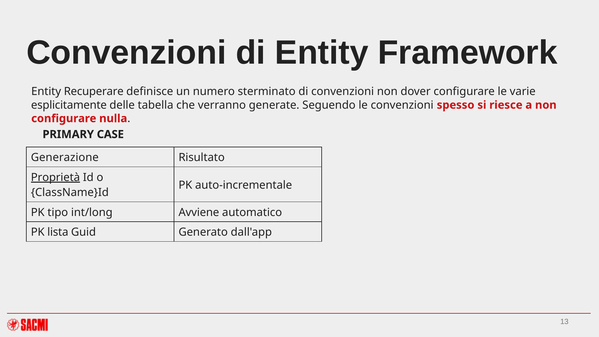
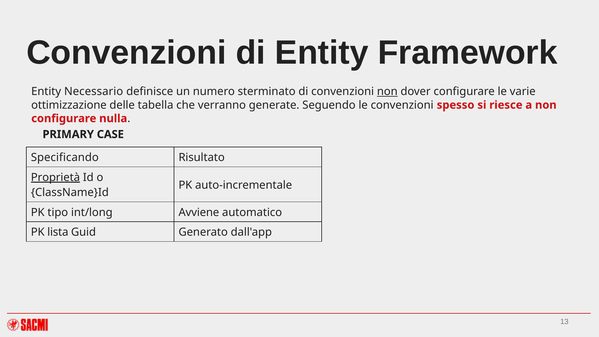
Recuperare: Recuperare -> Necessario (94, 91)
non underline: none -> present (387, 91)
esplicitamente: esplicitamente -> ottimizzazione (69, 105)
Generazione: Generazione -> Specificando (65, 158)
